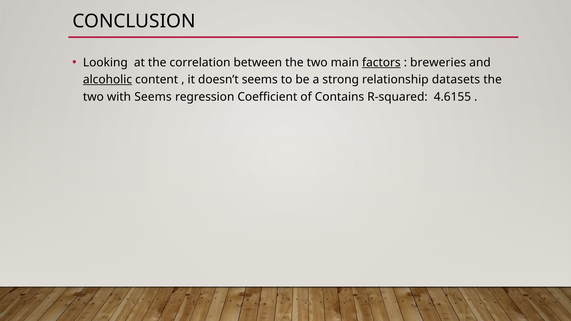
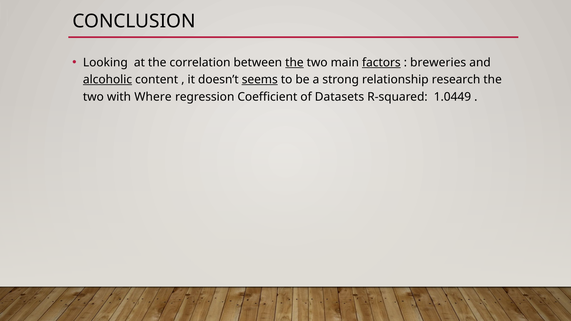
the underline: none -> present (294, 63)
seems underline: none -> present (260, 80)
datasets: datasets -> research (456, 80)
with Seems: Seems -> Where (153, 97)
Contains: Contains -> Datasets (339, 97)
4.6155: 4.6155 -> 1.0449 (452, 97)
